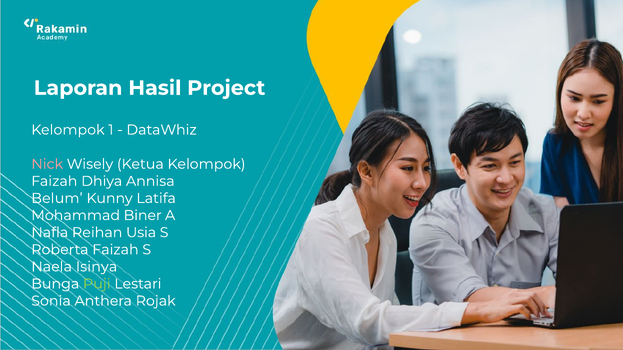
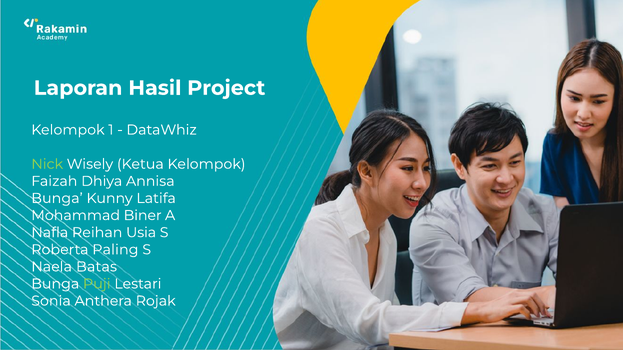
Nick colour: pink -> light green (47, 164)
Belum: Belum -> Bunga (57, 199)
Roberta Faizah: Faizah -> Paling (115, 250)
Isinya: Isinya -> Batas (97, 267)
